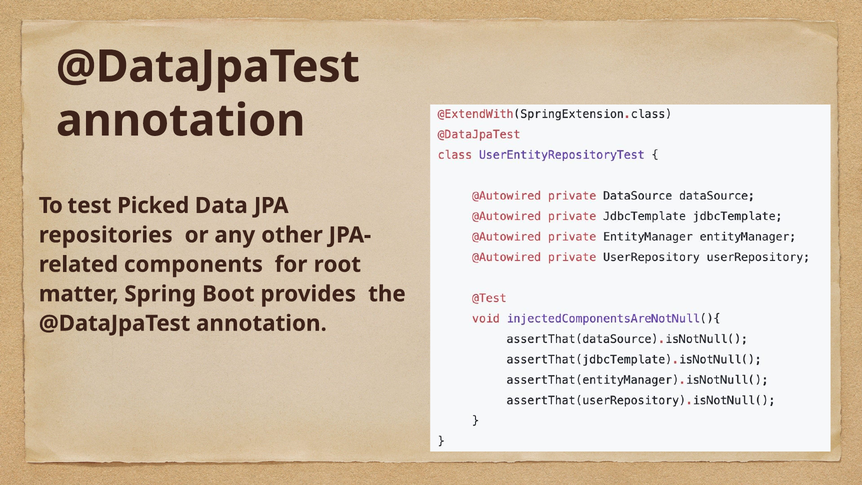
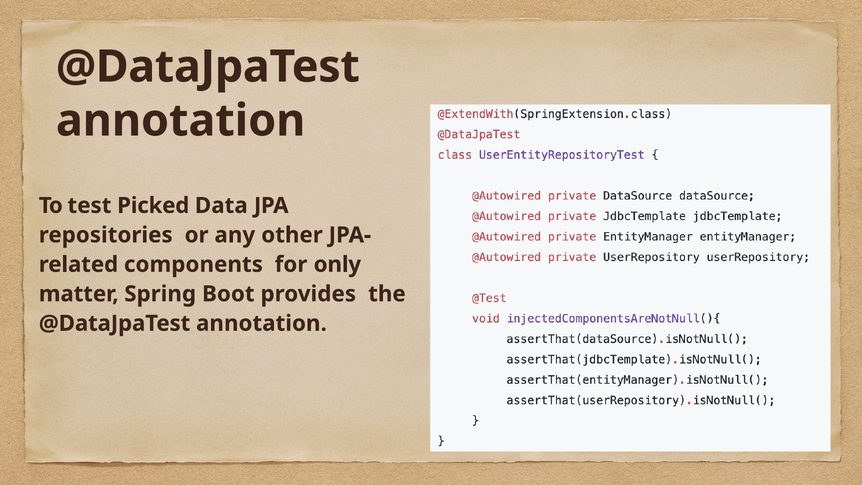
root: root -> only (337, 264)
